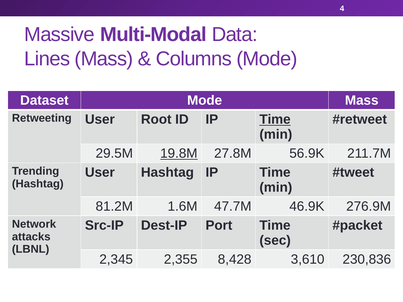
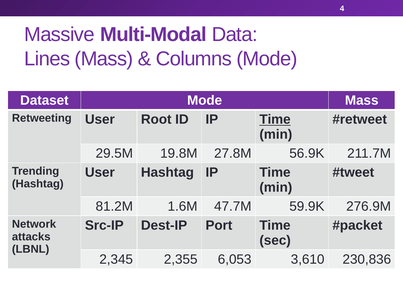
19.8M underline: present -> none (179, 154)
46.9K: 46.9K -> 59.9K (307, 207)
8,428: 8,428 -> 6,053 (235, 260)
